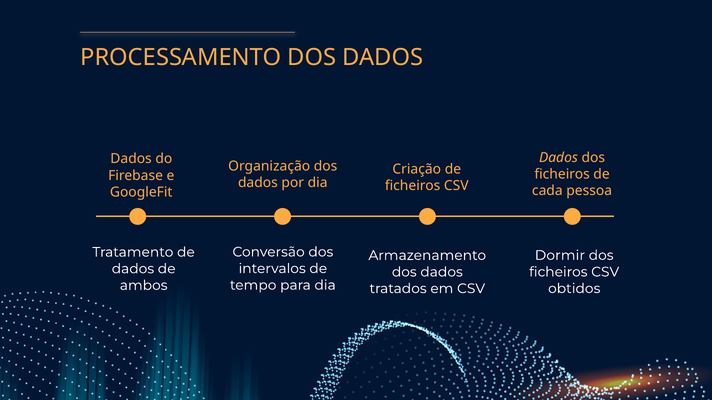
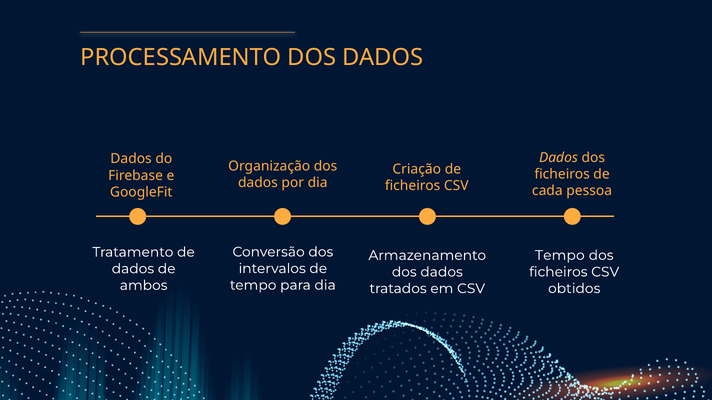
Dormir: Dormir -> Tempo (560, 256)
